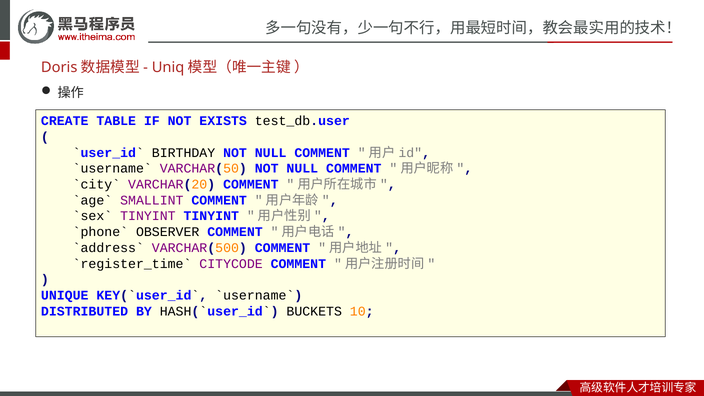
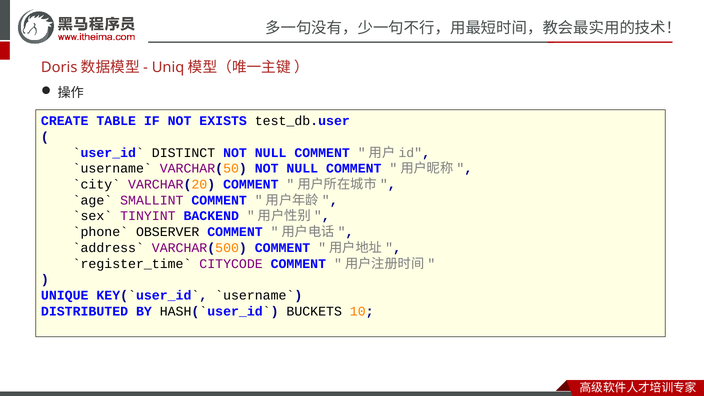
BIRTHDAY: BIRTHDAY -> DISTINCT (184, 153)
TINYINT TINYINT: TINYINT -> BACKEND (211, 216)
